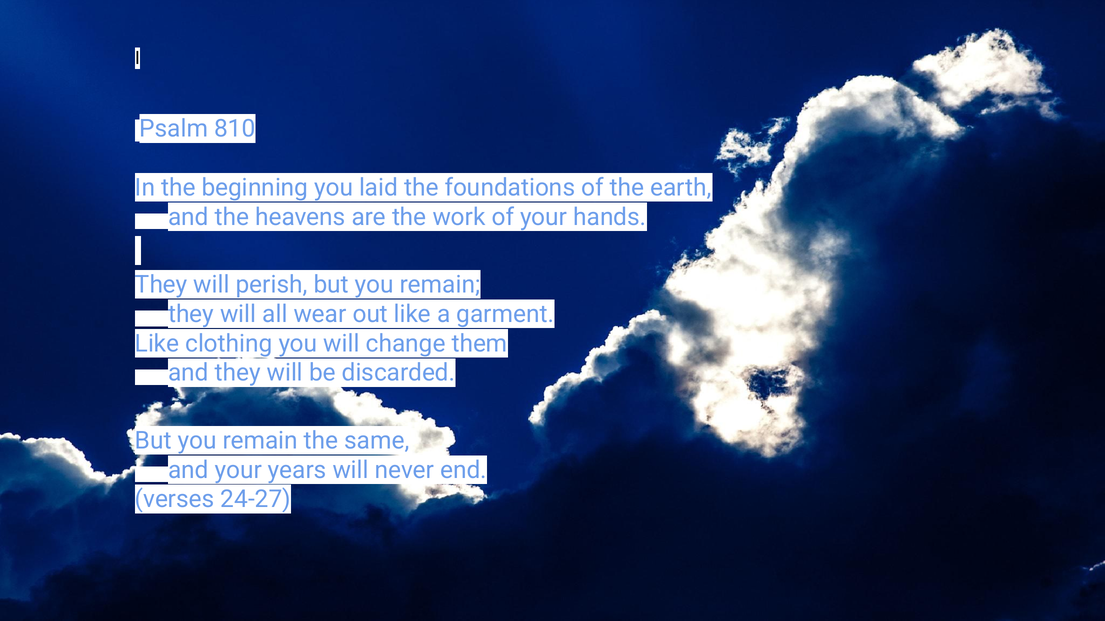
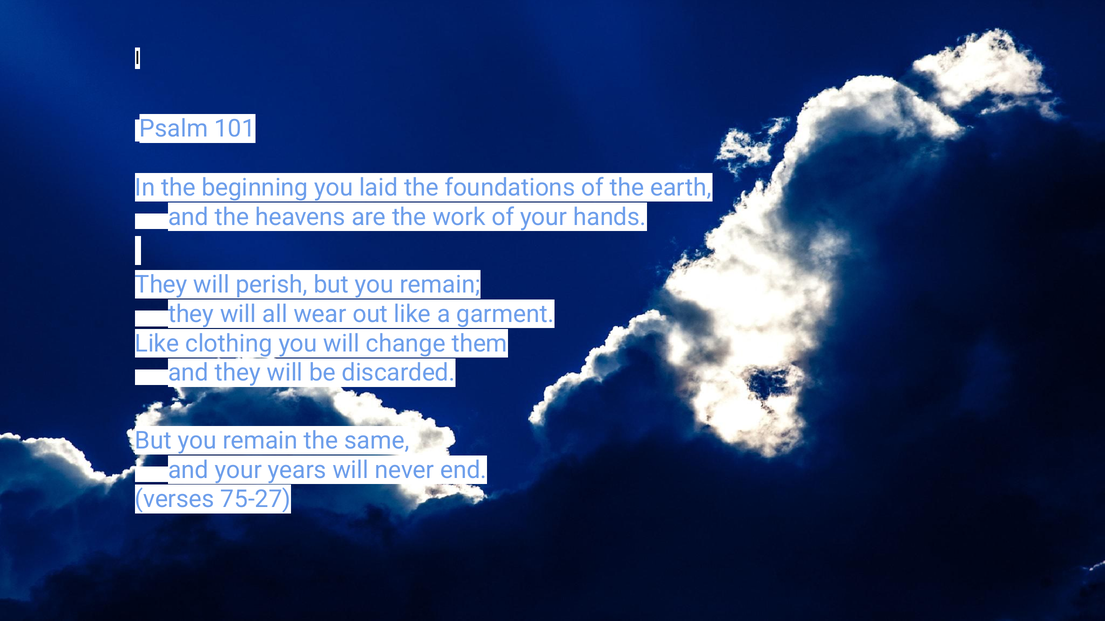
810: 810 -> 101 (235, 129)
24-27: 24-27 -> 75-27 (256, 500)
